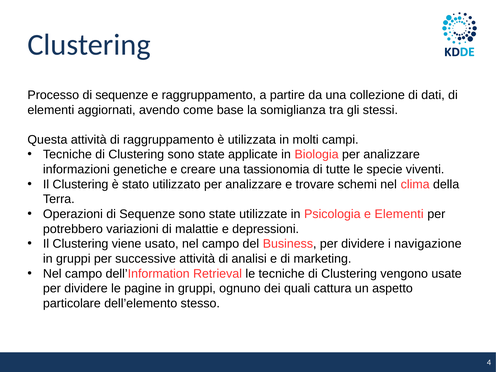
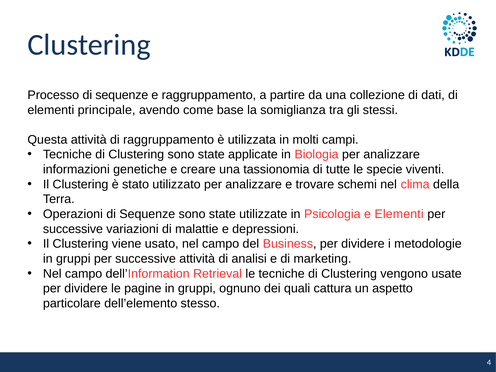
aggiornati: aggiornati -> principale (107, 110)
potrebbero: potrebbero -> successive (73, 229)
navigazione: navigazione -> metodologie (428, 244)
